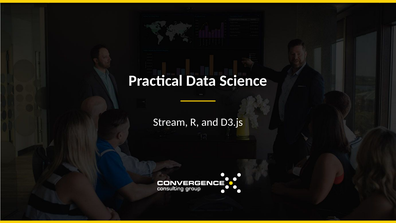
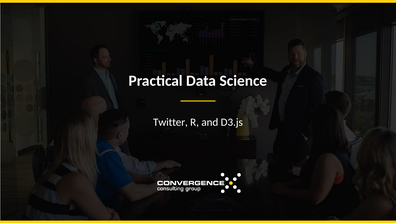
Stream: Stream -> Twitter (170, 122)
